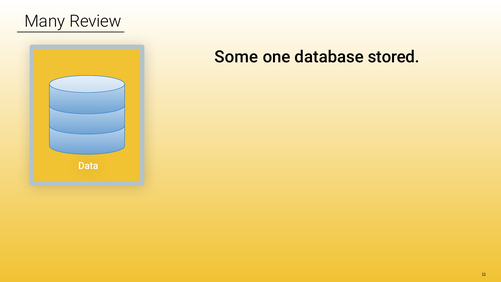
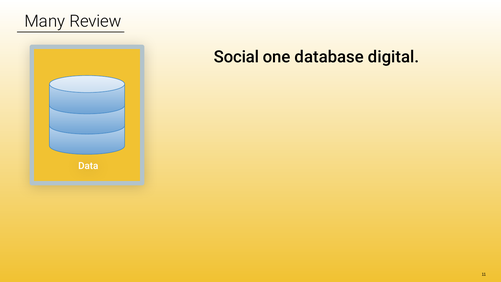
Some: Some -> Social (236, 57)
stored: stored -> digital (394, 57)
